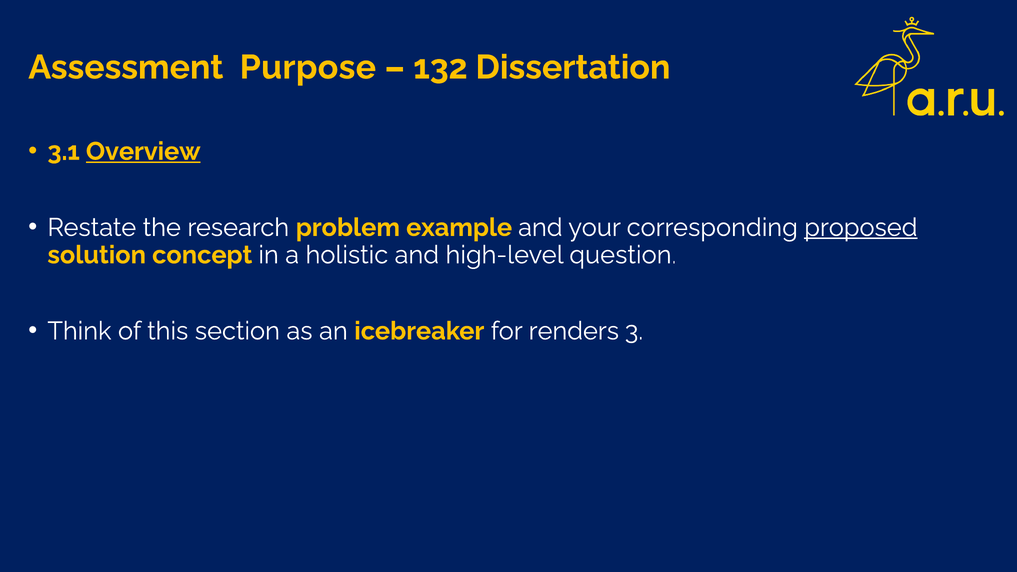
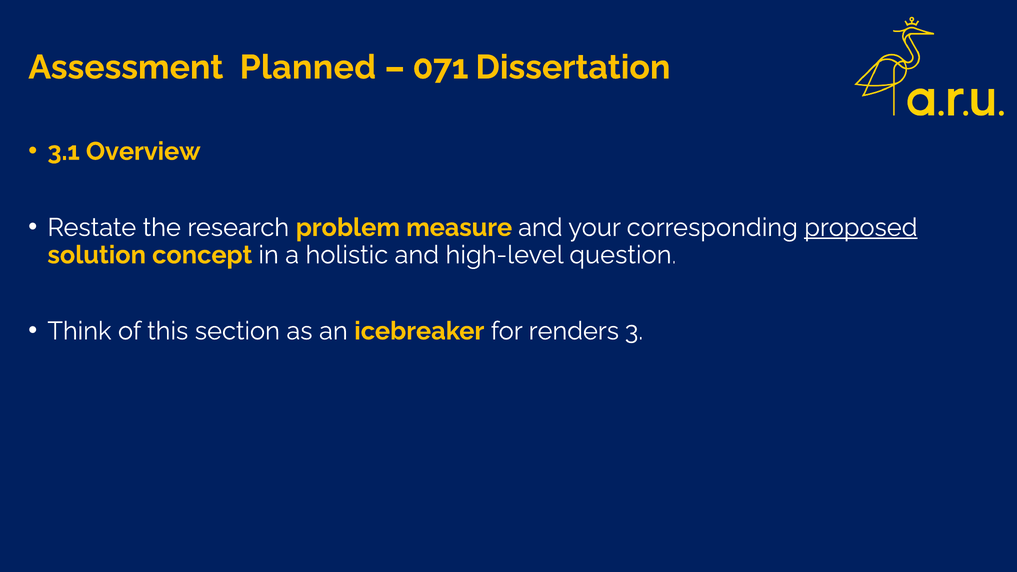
Purpose: Purpose -> Planned (308, 67)
132: 132 -> 071 (441, 67)
Overview underline: present -> none (143, 151)
example: example -> measure (459, 228)
